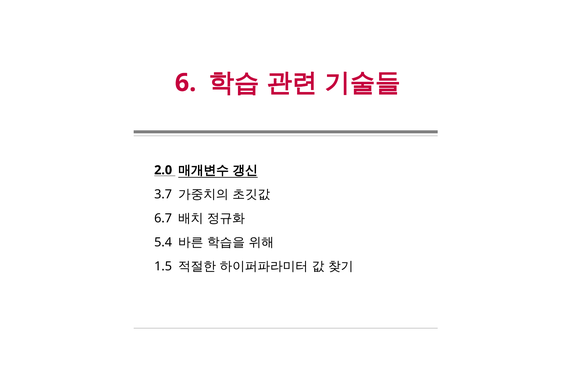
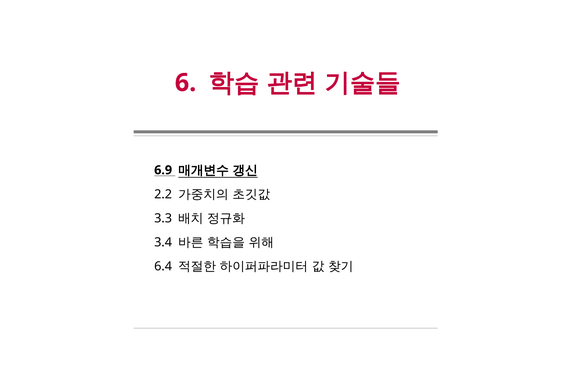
2.0: 2.0 -> 6.9 (163, 170)
3.7: 3.7 -> 2.2 (163, 194)
6.7: 6.7 -> 3.3 (163, 218)
5.4: 5.4 -> 3.4 (163, 243)
1.5: 1.5 -> 6.4 (163, 267)
